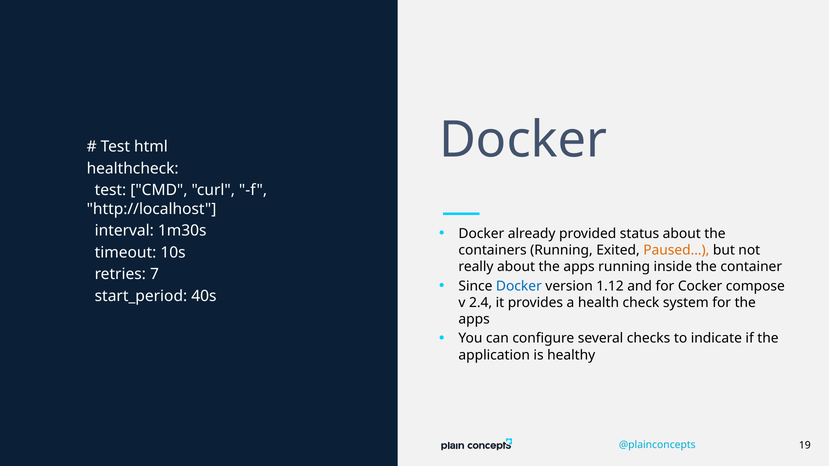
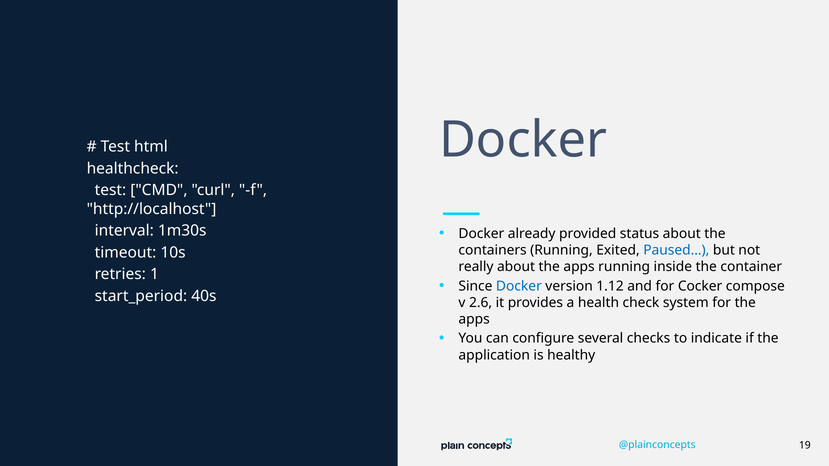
Paused… colour: orange -> blue (676, 250)
7: 7 -> 1 (154, 274)
2.4: 2.4 -> 2.6 (481, 303)
